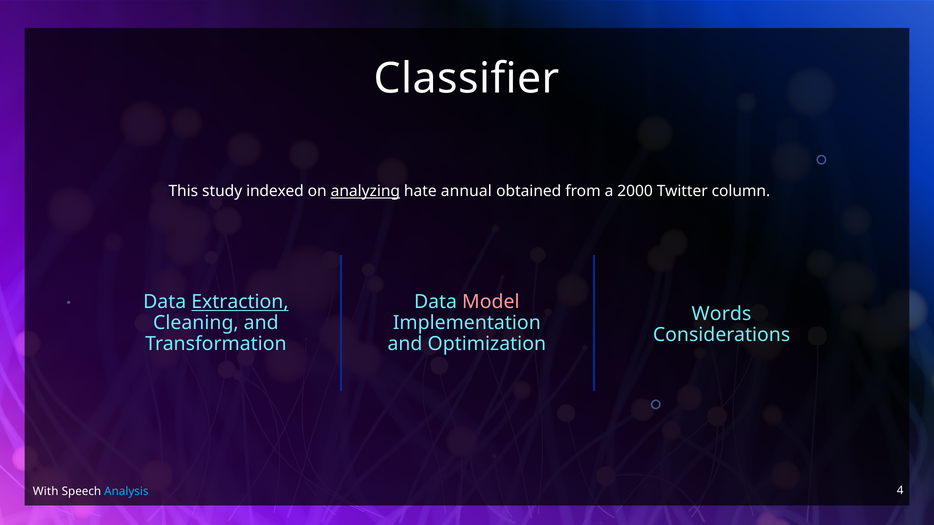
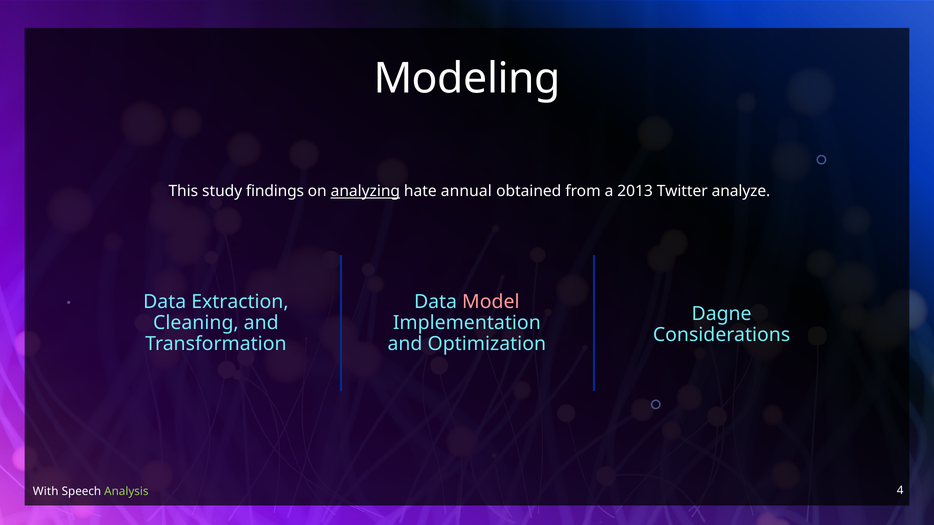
Classifier: Classifier -> Modeling (467, 78)
indexed: indexed -> findings (275, 191)
2000: 2000 -> 2013 (635, 191)
column: column -> analyze (741, 191)
Extraction underline: present -> none (240, 302)
Words: Words -> Dagne (722, 314)
Analysis colour: light blue -> light green (126, 492)
